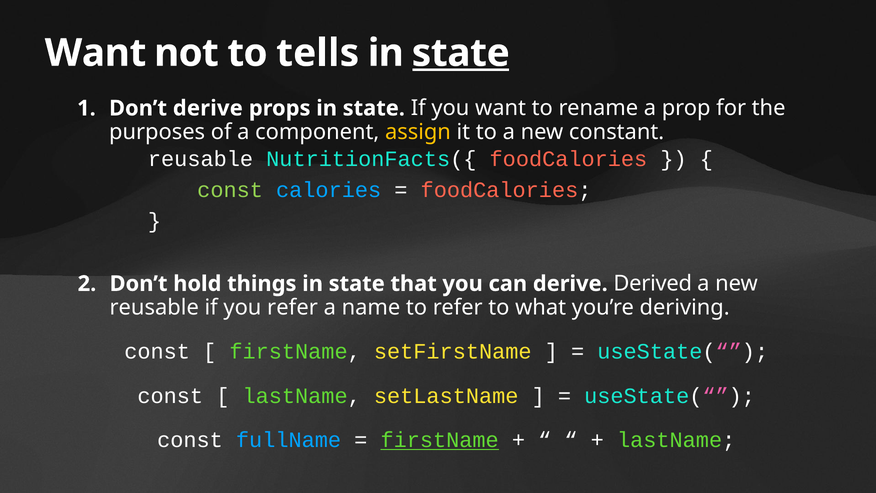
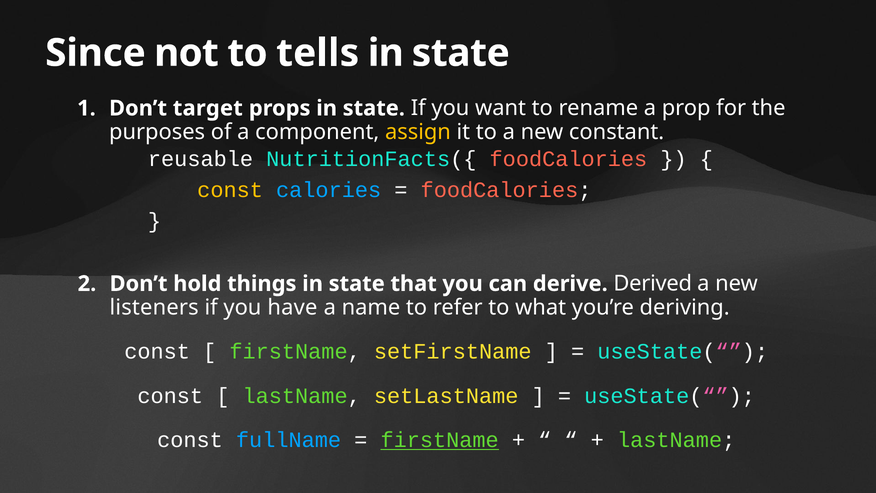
Want: Want -> Since (95, 53)
state underline: present -> none (461, 53)
Don’t derive: derive -> target (208, 108)
const colour: light green -> yellow (230, 190)
reusable: reusable -> listeners (154, 307)
you refer: refer -> have (292, 307)
